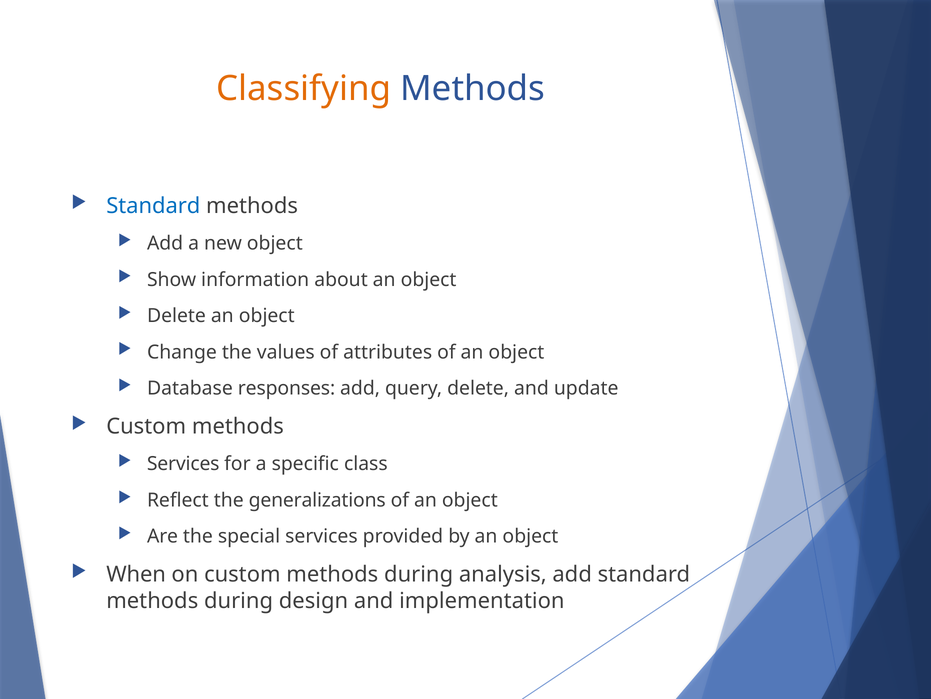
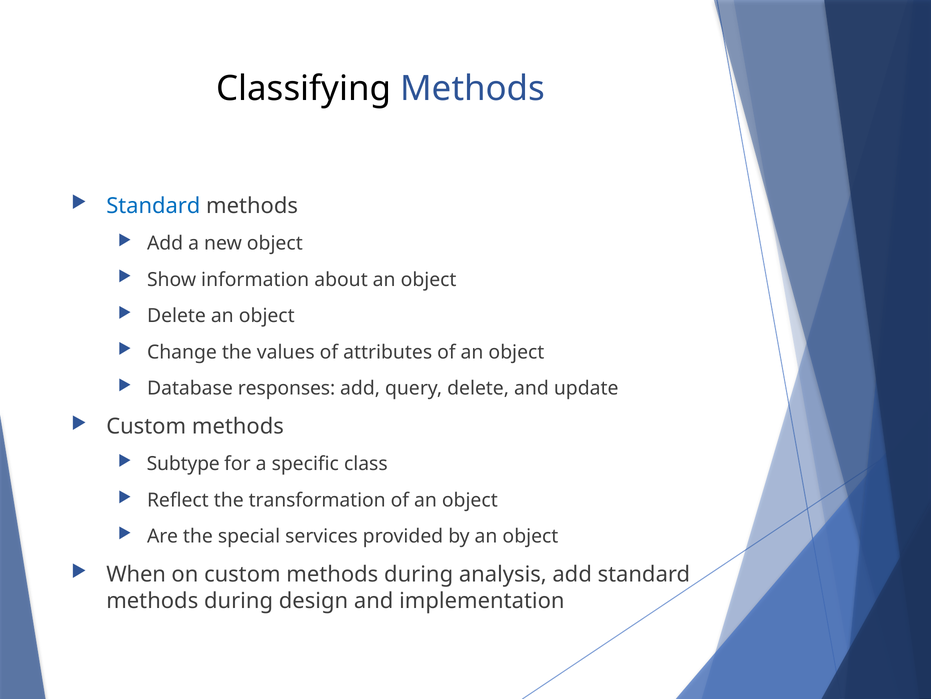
Classifying colour: orange -> black (304, 89)
Services: Services -> Subtype (183, 464)
generalizations: generalizations -> transformation (317, 500)
